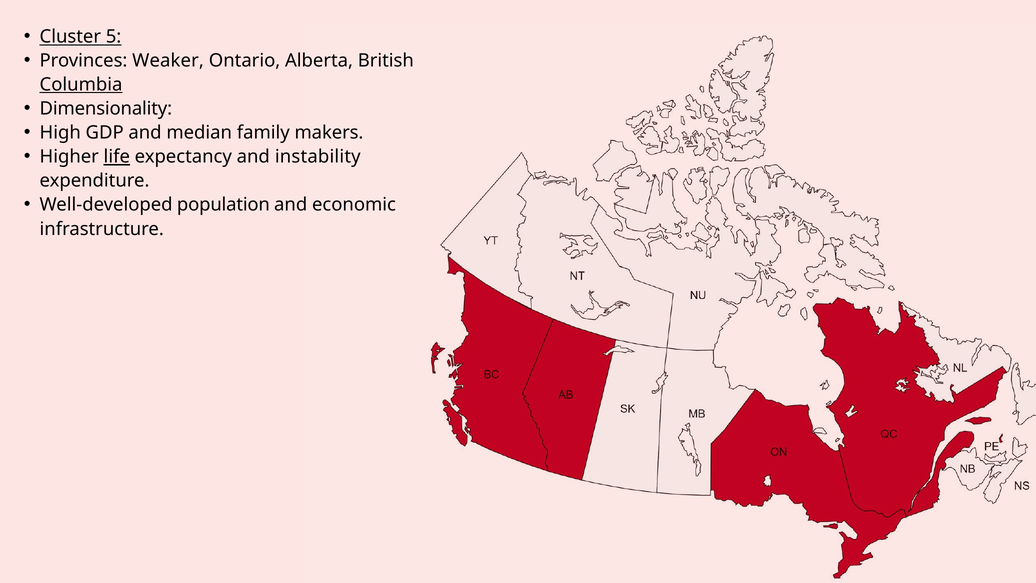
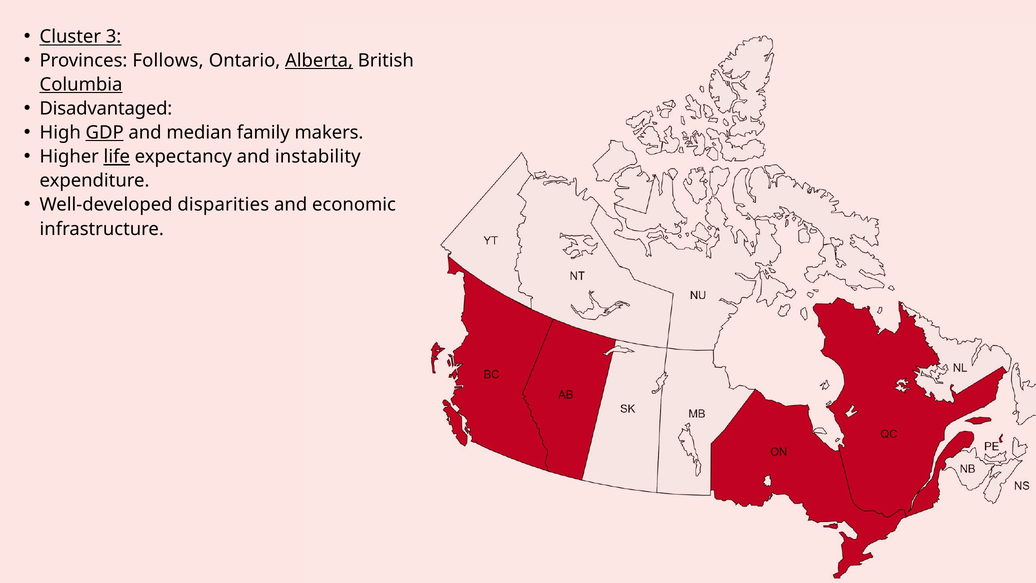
5: 5 -> 3 (114, 36)
Weaker: Weaker -> Follows (168, 61)
Alberta underline: none -> present (319, 61)
Dimensionality: Dimensionality -> Disadvantaged (106, 109)
GDP underline: none -> present (105, 133)
population: population -> disparities (223, 205)
